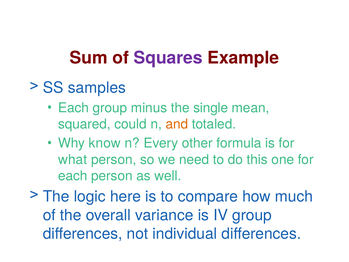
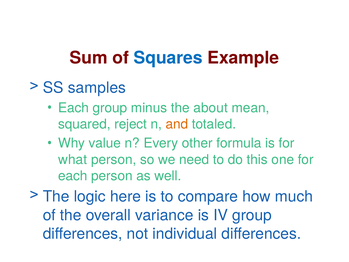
Squares colour: purple -> blue (168, 58)
single: single -> about (211, 108)
could: could -> reject (131, 124)
know: know -> value (105, 143)
